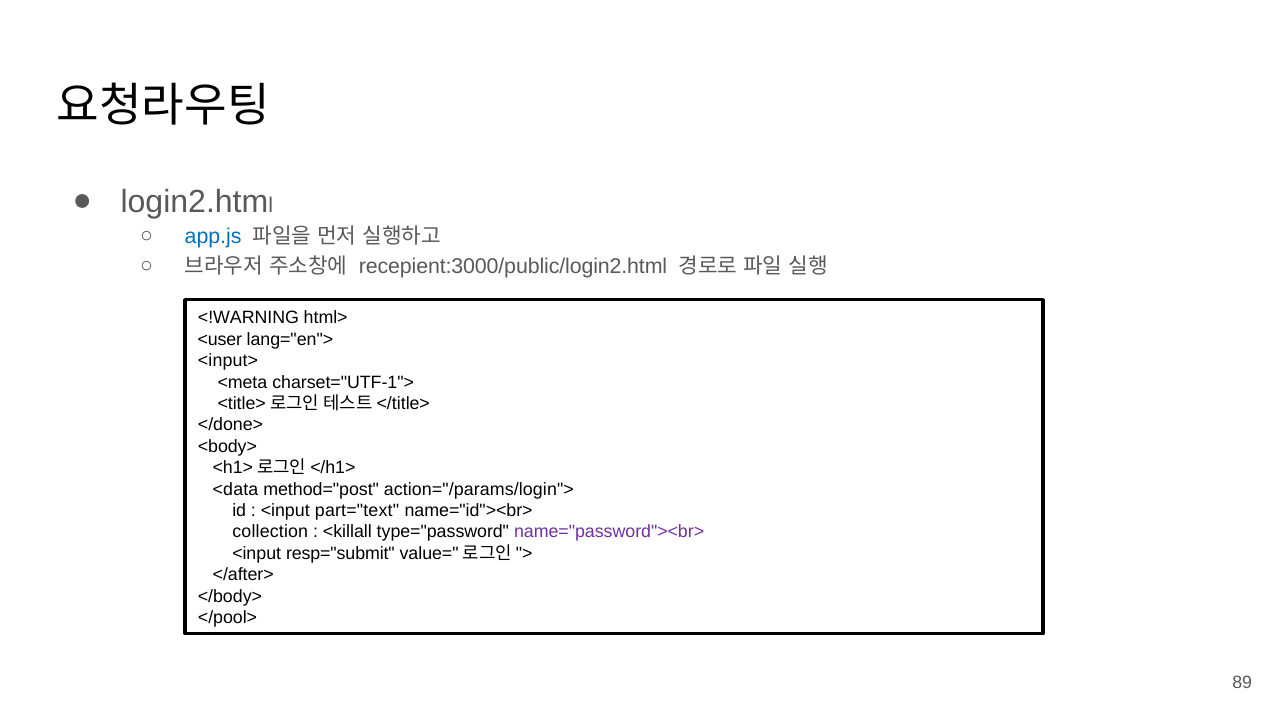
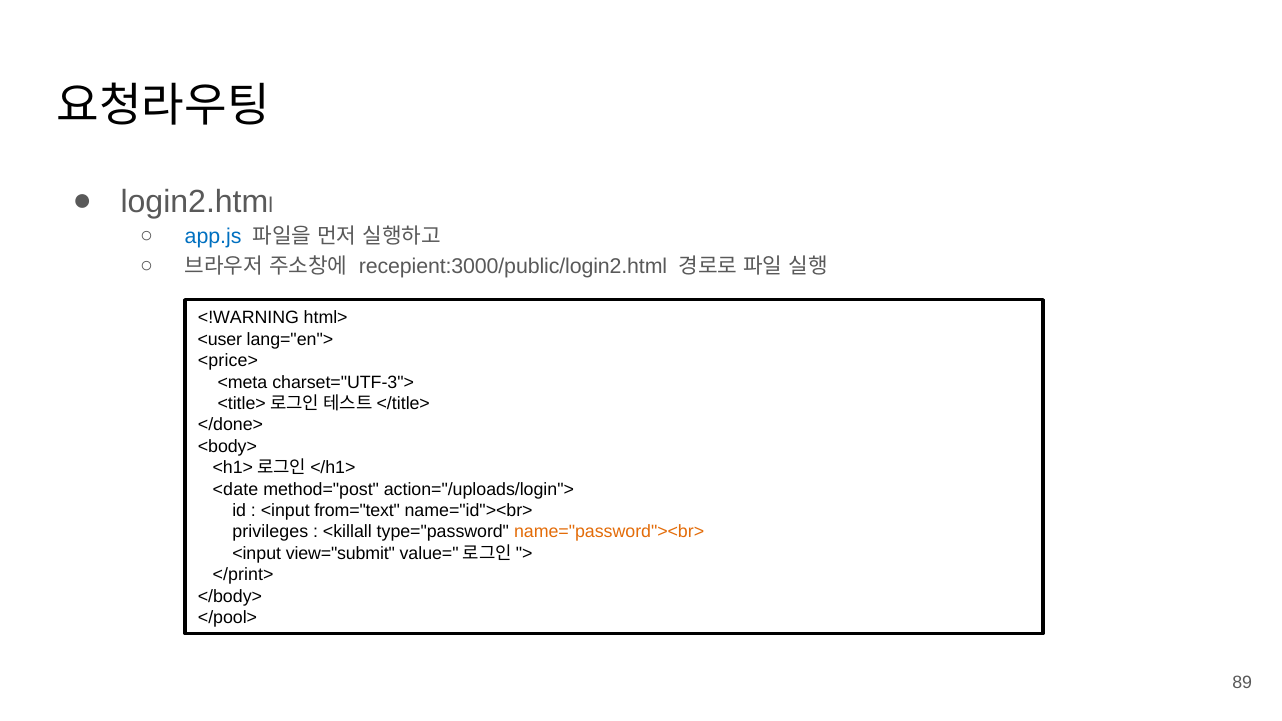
<input>: <input> -> <price> (228, 361)
charset="UTF-1">: charset="UTF-1"> -> charset="UTF-3"> (343, 382)
<data: <data -> <date (236, 489)
action="/params/login">: action="/params/login"> -> action="/uploads/login"> (479, 489)
part="text: part="text -> from="text (357, 511)
collection: collection -> privileges (270, 532)
name="password"><br> colour: purple -> orange (609, 532)
resp="submit: resp="submit -> view="submit (340, 554)
</after>: </after> -> </print> (243, 575)
